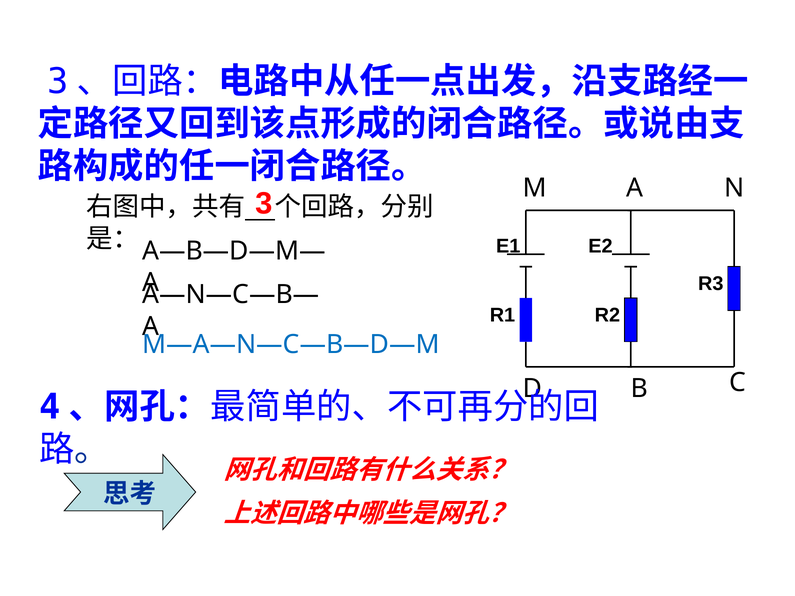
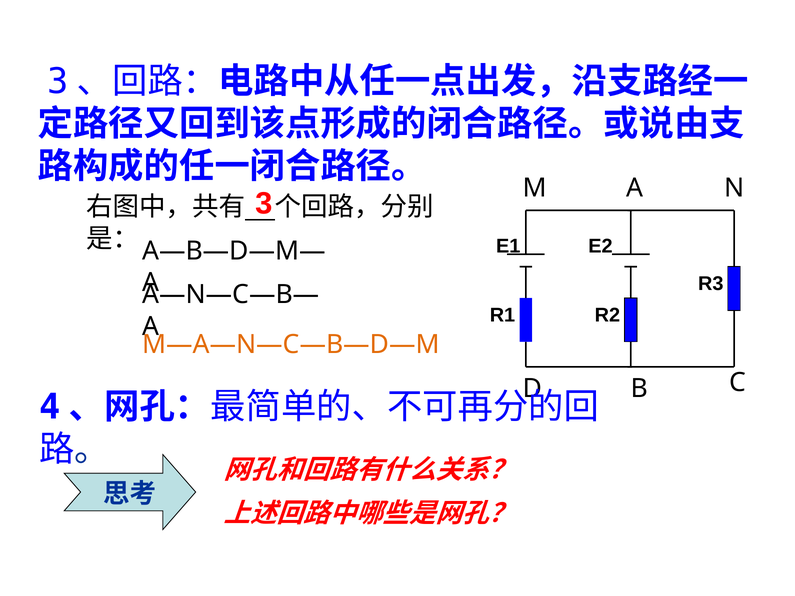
M—A—N—C—B—D—M colour: blue -> orange (291, 345)
